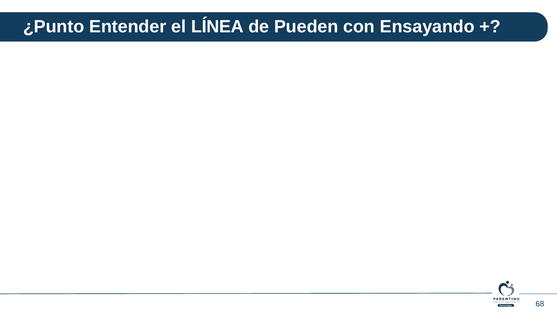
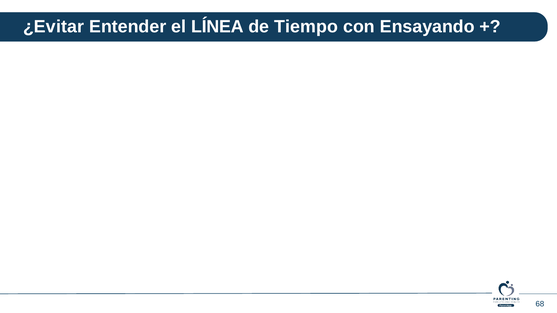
¿Punto: ¿Punto -> ¿Evitar (54, 27)
Pueden: Pueden -> Tiempo (306, 27)
